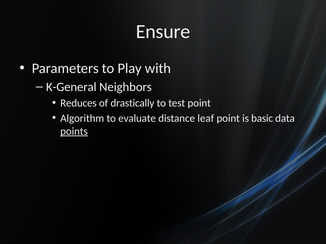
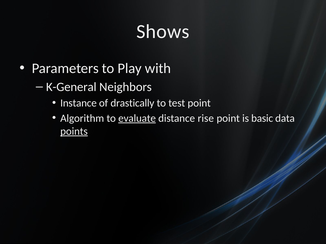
Ensure: Ensure -> Shows (163, 32)
Reduces: Reduces -> Instance (79, 103)
evaluate underline: none -> present (137, 118)
leaf: leaf -> rise (206, 118)
